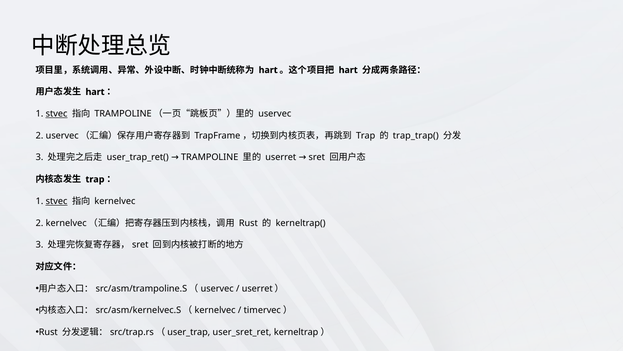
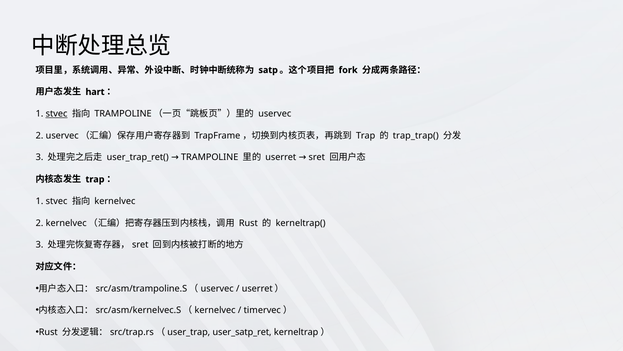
hart: hart -> satp (268, 70)
hart: hart -> fork (348, 70)
stvec underline: present -> none (57, 201)
user_sret_ret: user_sret_ret -> user_satp_ret (242, 332)
